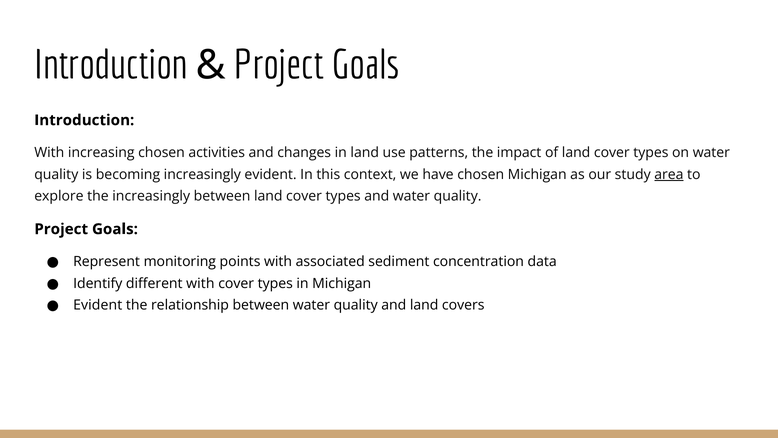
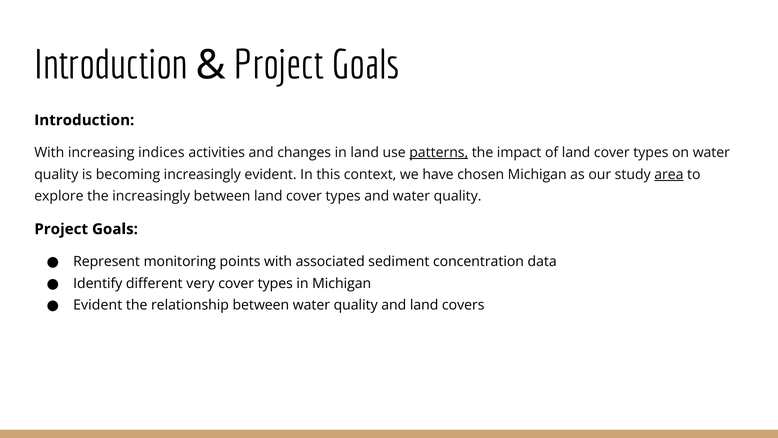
increasing chosen: chosen -> indices (161, 152)
patterns underline: none -> present (439, 152)
different with: with -> very (200, 283)
